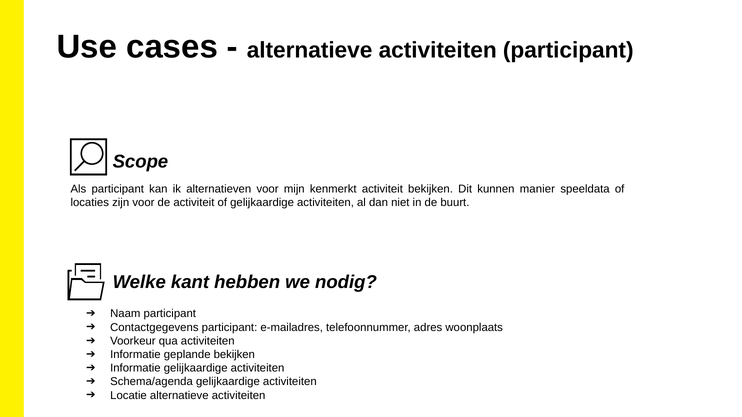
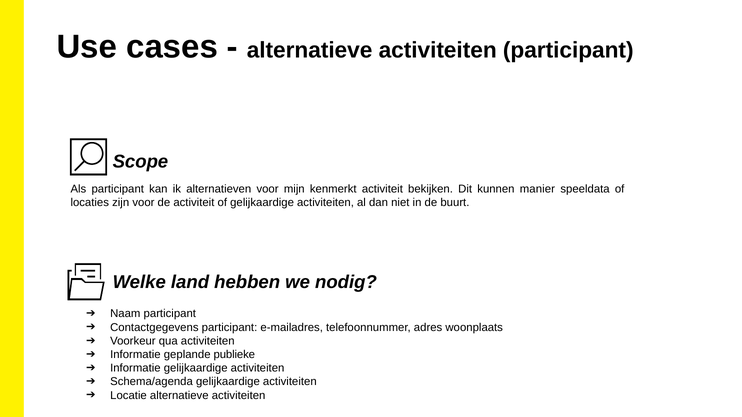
kant: kant -> land (190, 283)
geplande bekijken: bekijken -> publieke (234, 355)
